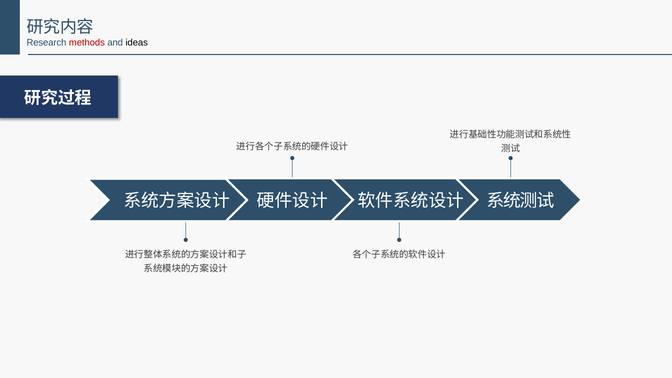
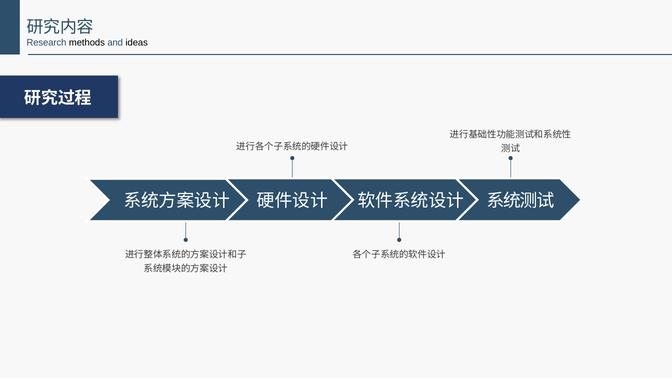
methods colour: red -> black (87, 43)
